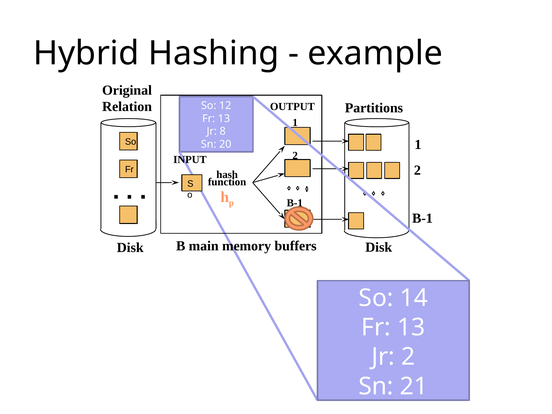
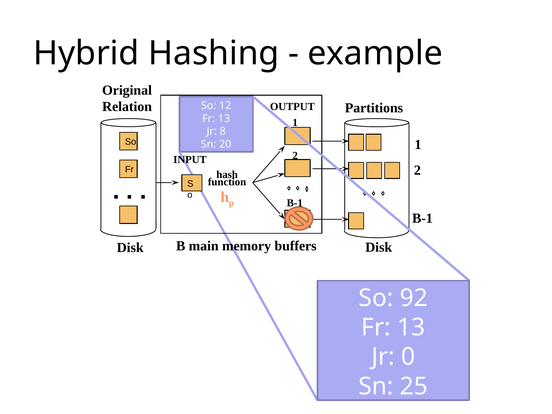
14: 14 -> 92 (414, 298)
Jr 2: 2 -> 0 (408, 357)
21: 21 -> 25 (414, 386)
